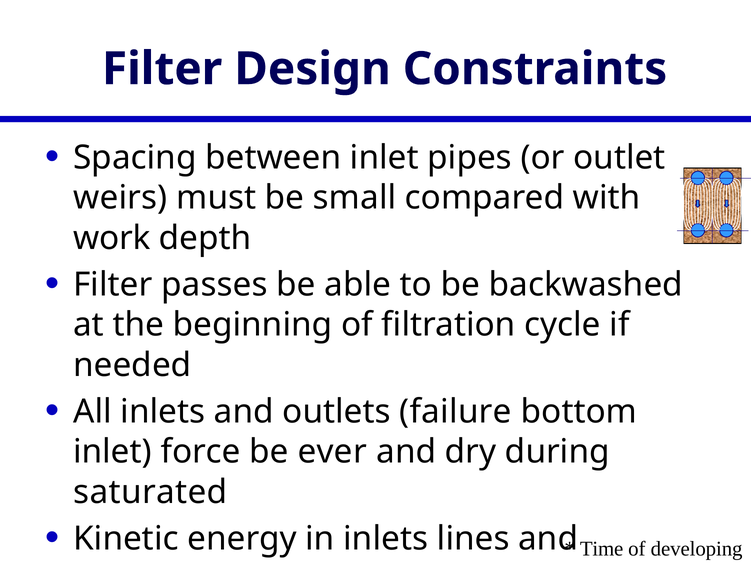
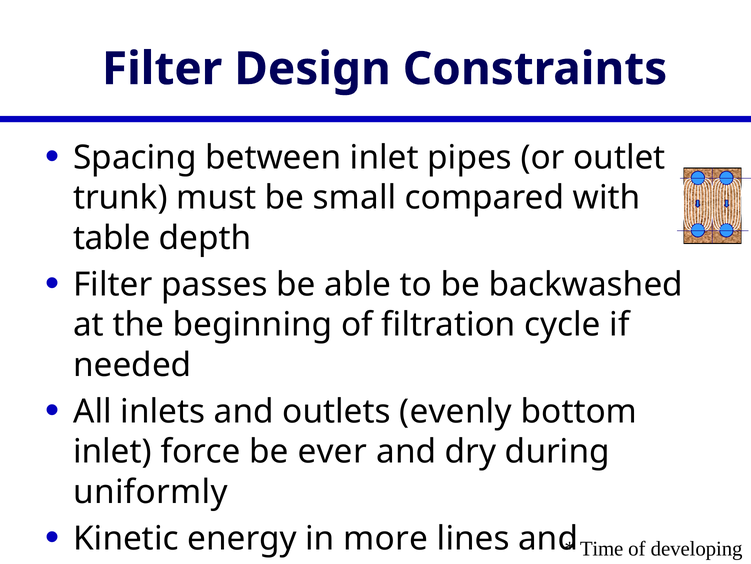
weirs: weirs -> trunk (120, 198)
work: work -> table (112, 238)
failure: failure -> evenly (456, 411)
saturated: saturated -> uniformly (150, 491)
in inlets: inlets -> more (386, 538)
